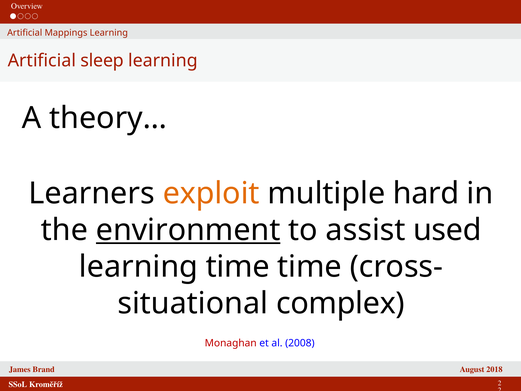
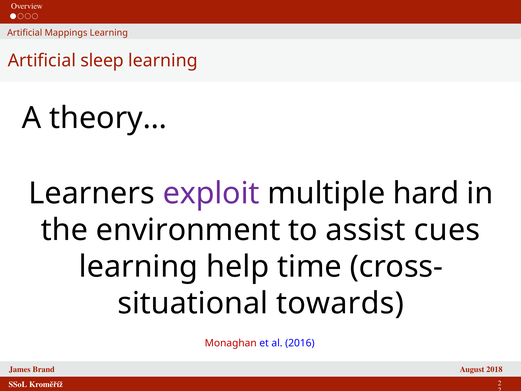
exploit colour: orange -> purple (211, 193)
environment underline: present -> none (188, 230)
used: used -> cues (447, 230)
learning time: time -> help (238, 267)
complex: complex -> towards (340, 303)
2008: 2008 -> 2016 (300, 343)
